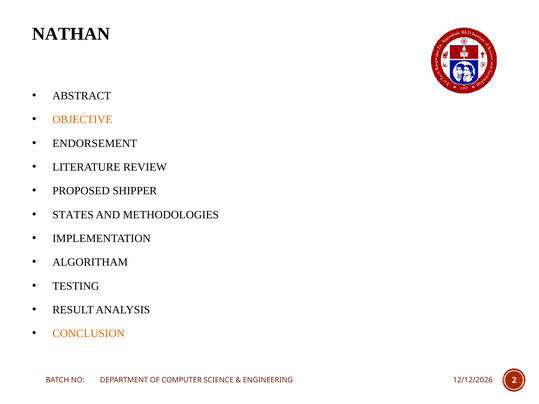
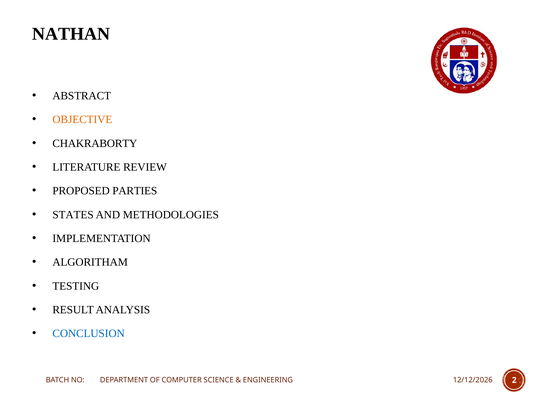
ENDORSEMENT: ENDORSEMENT -> CHAKRABORTY (95, 143)
SHIPPER: SHIPPER -> PARTIES (135, 191)
CONCLUSION colour: orange -> blue (89, 334)
